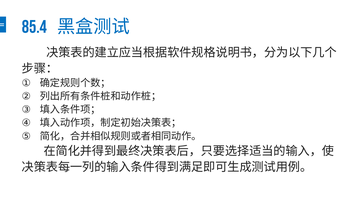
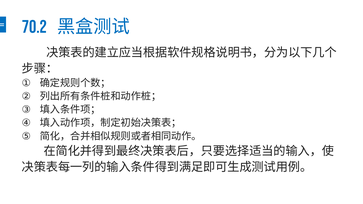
85.4: 85.4 -> 70.2 (34, 27)
